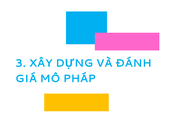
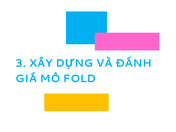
PHÁP: PHÁP -> FOLD (79, 79)
